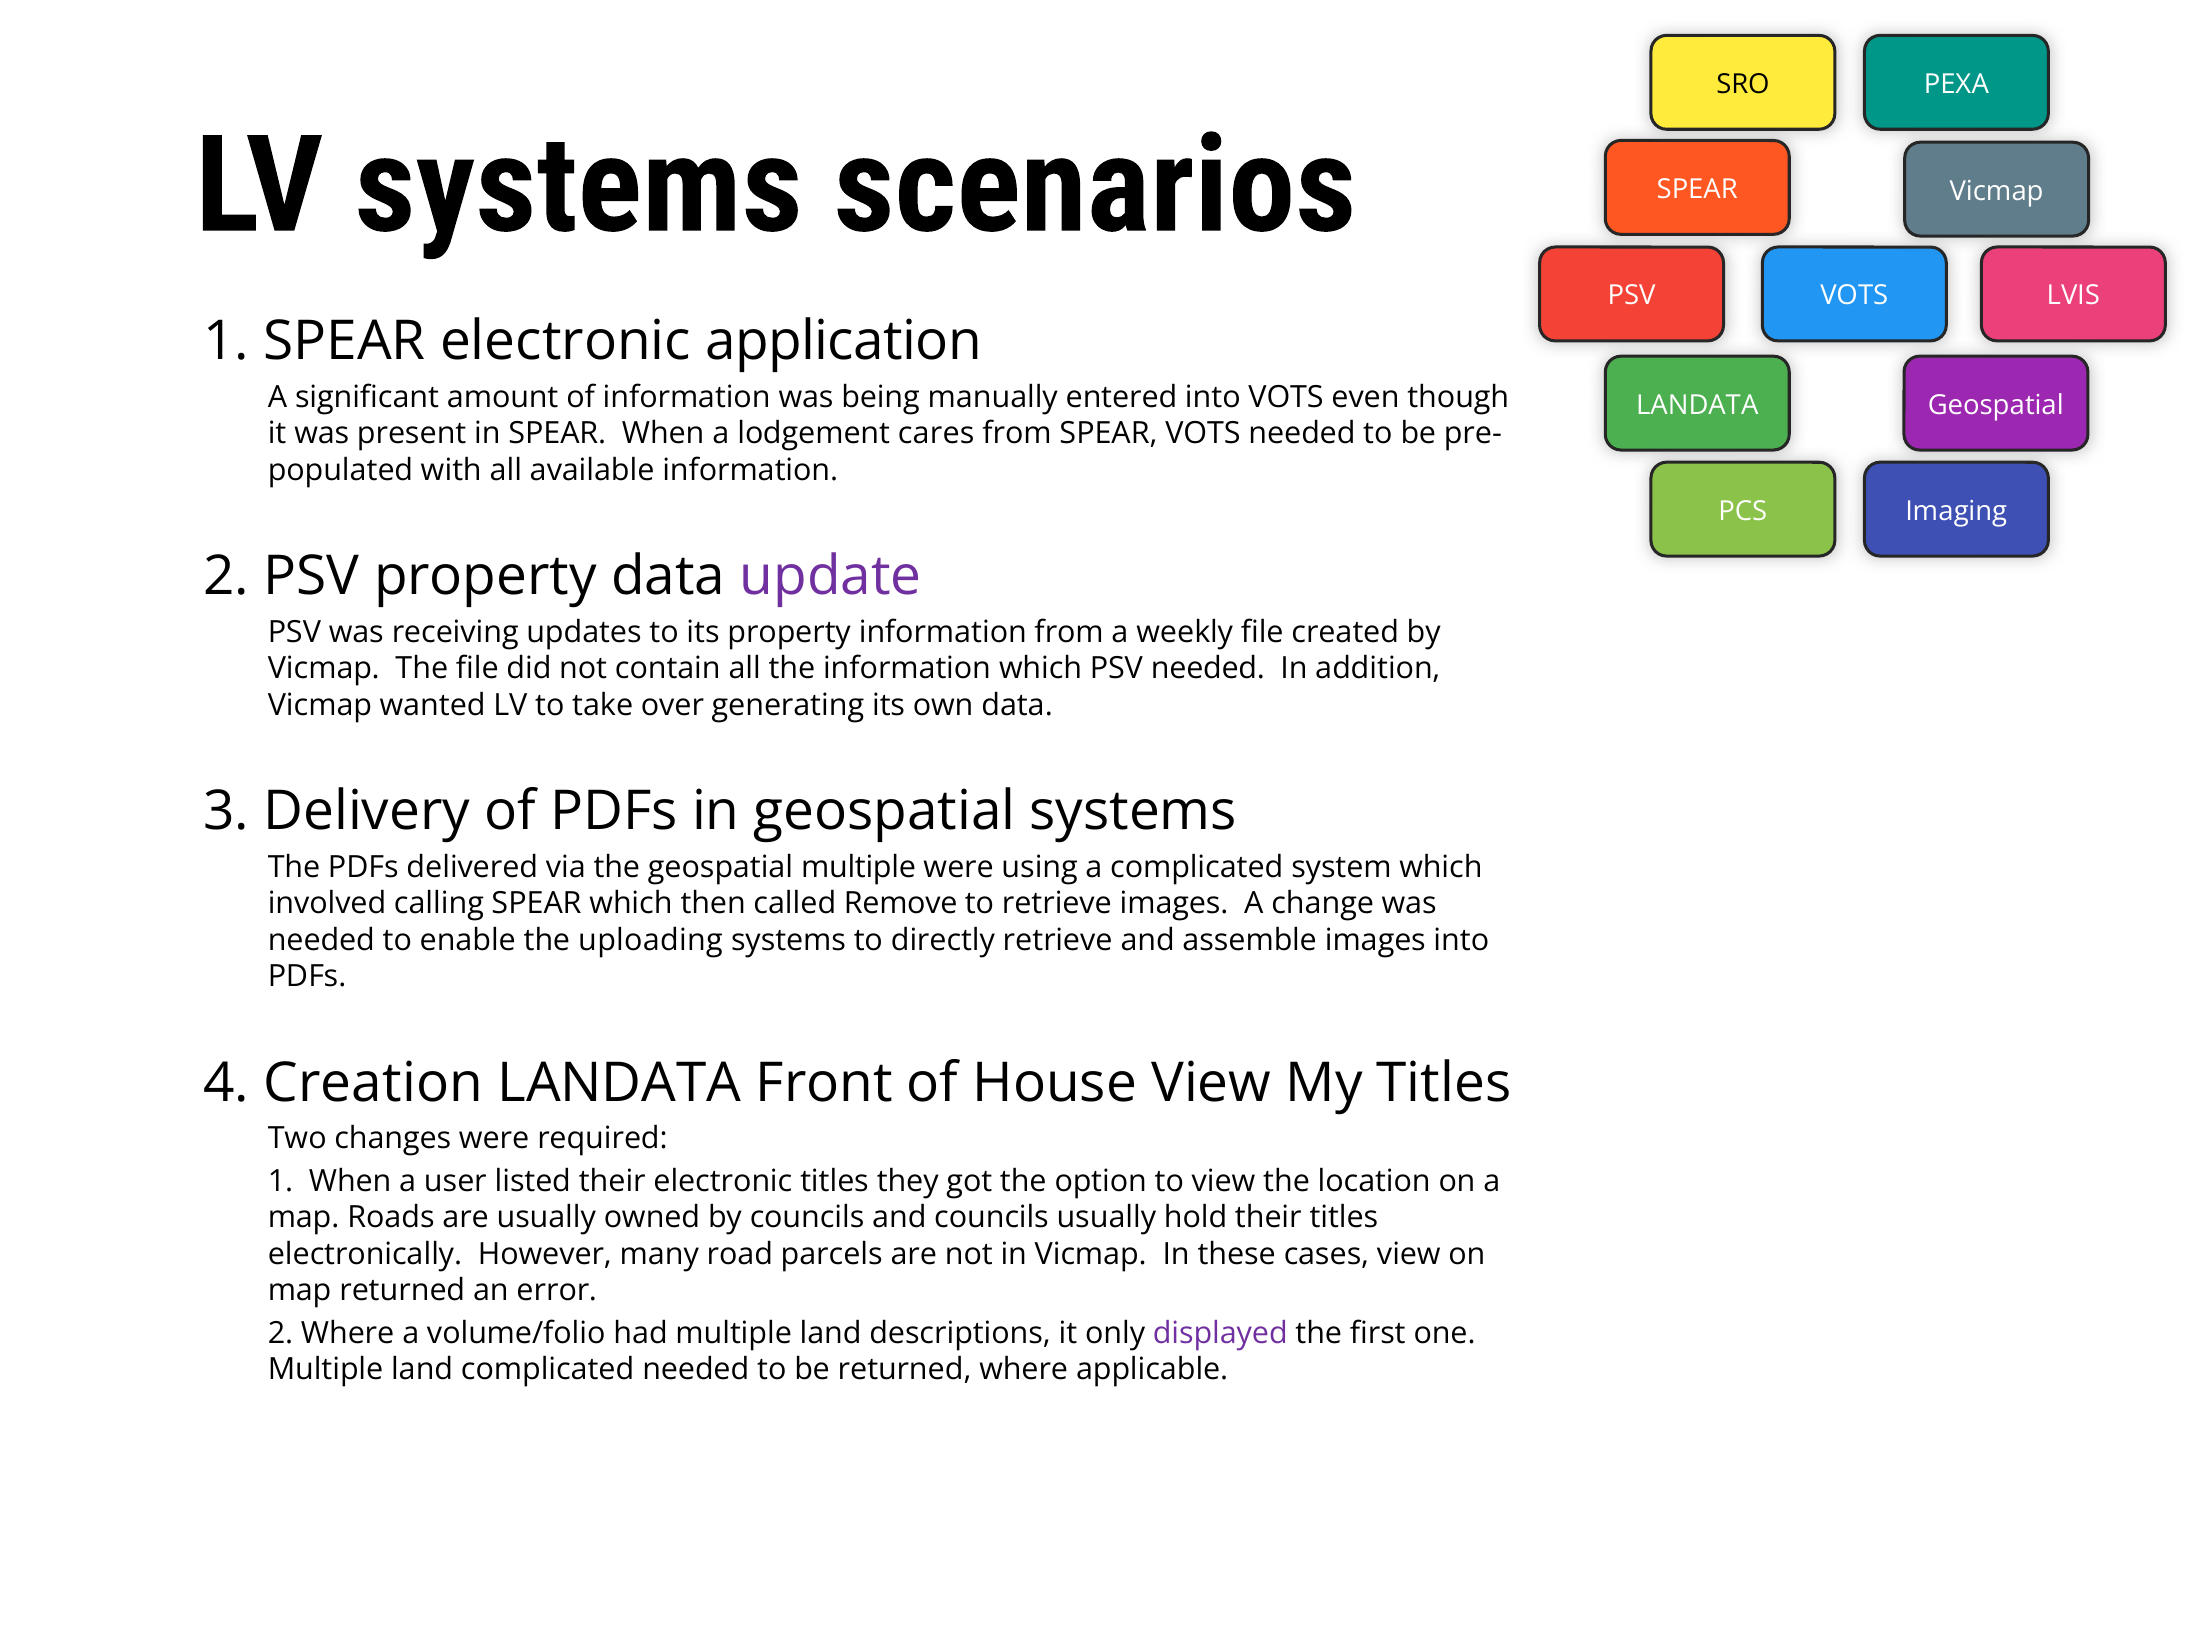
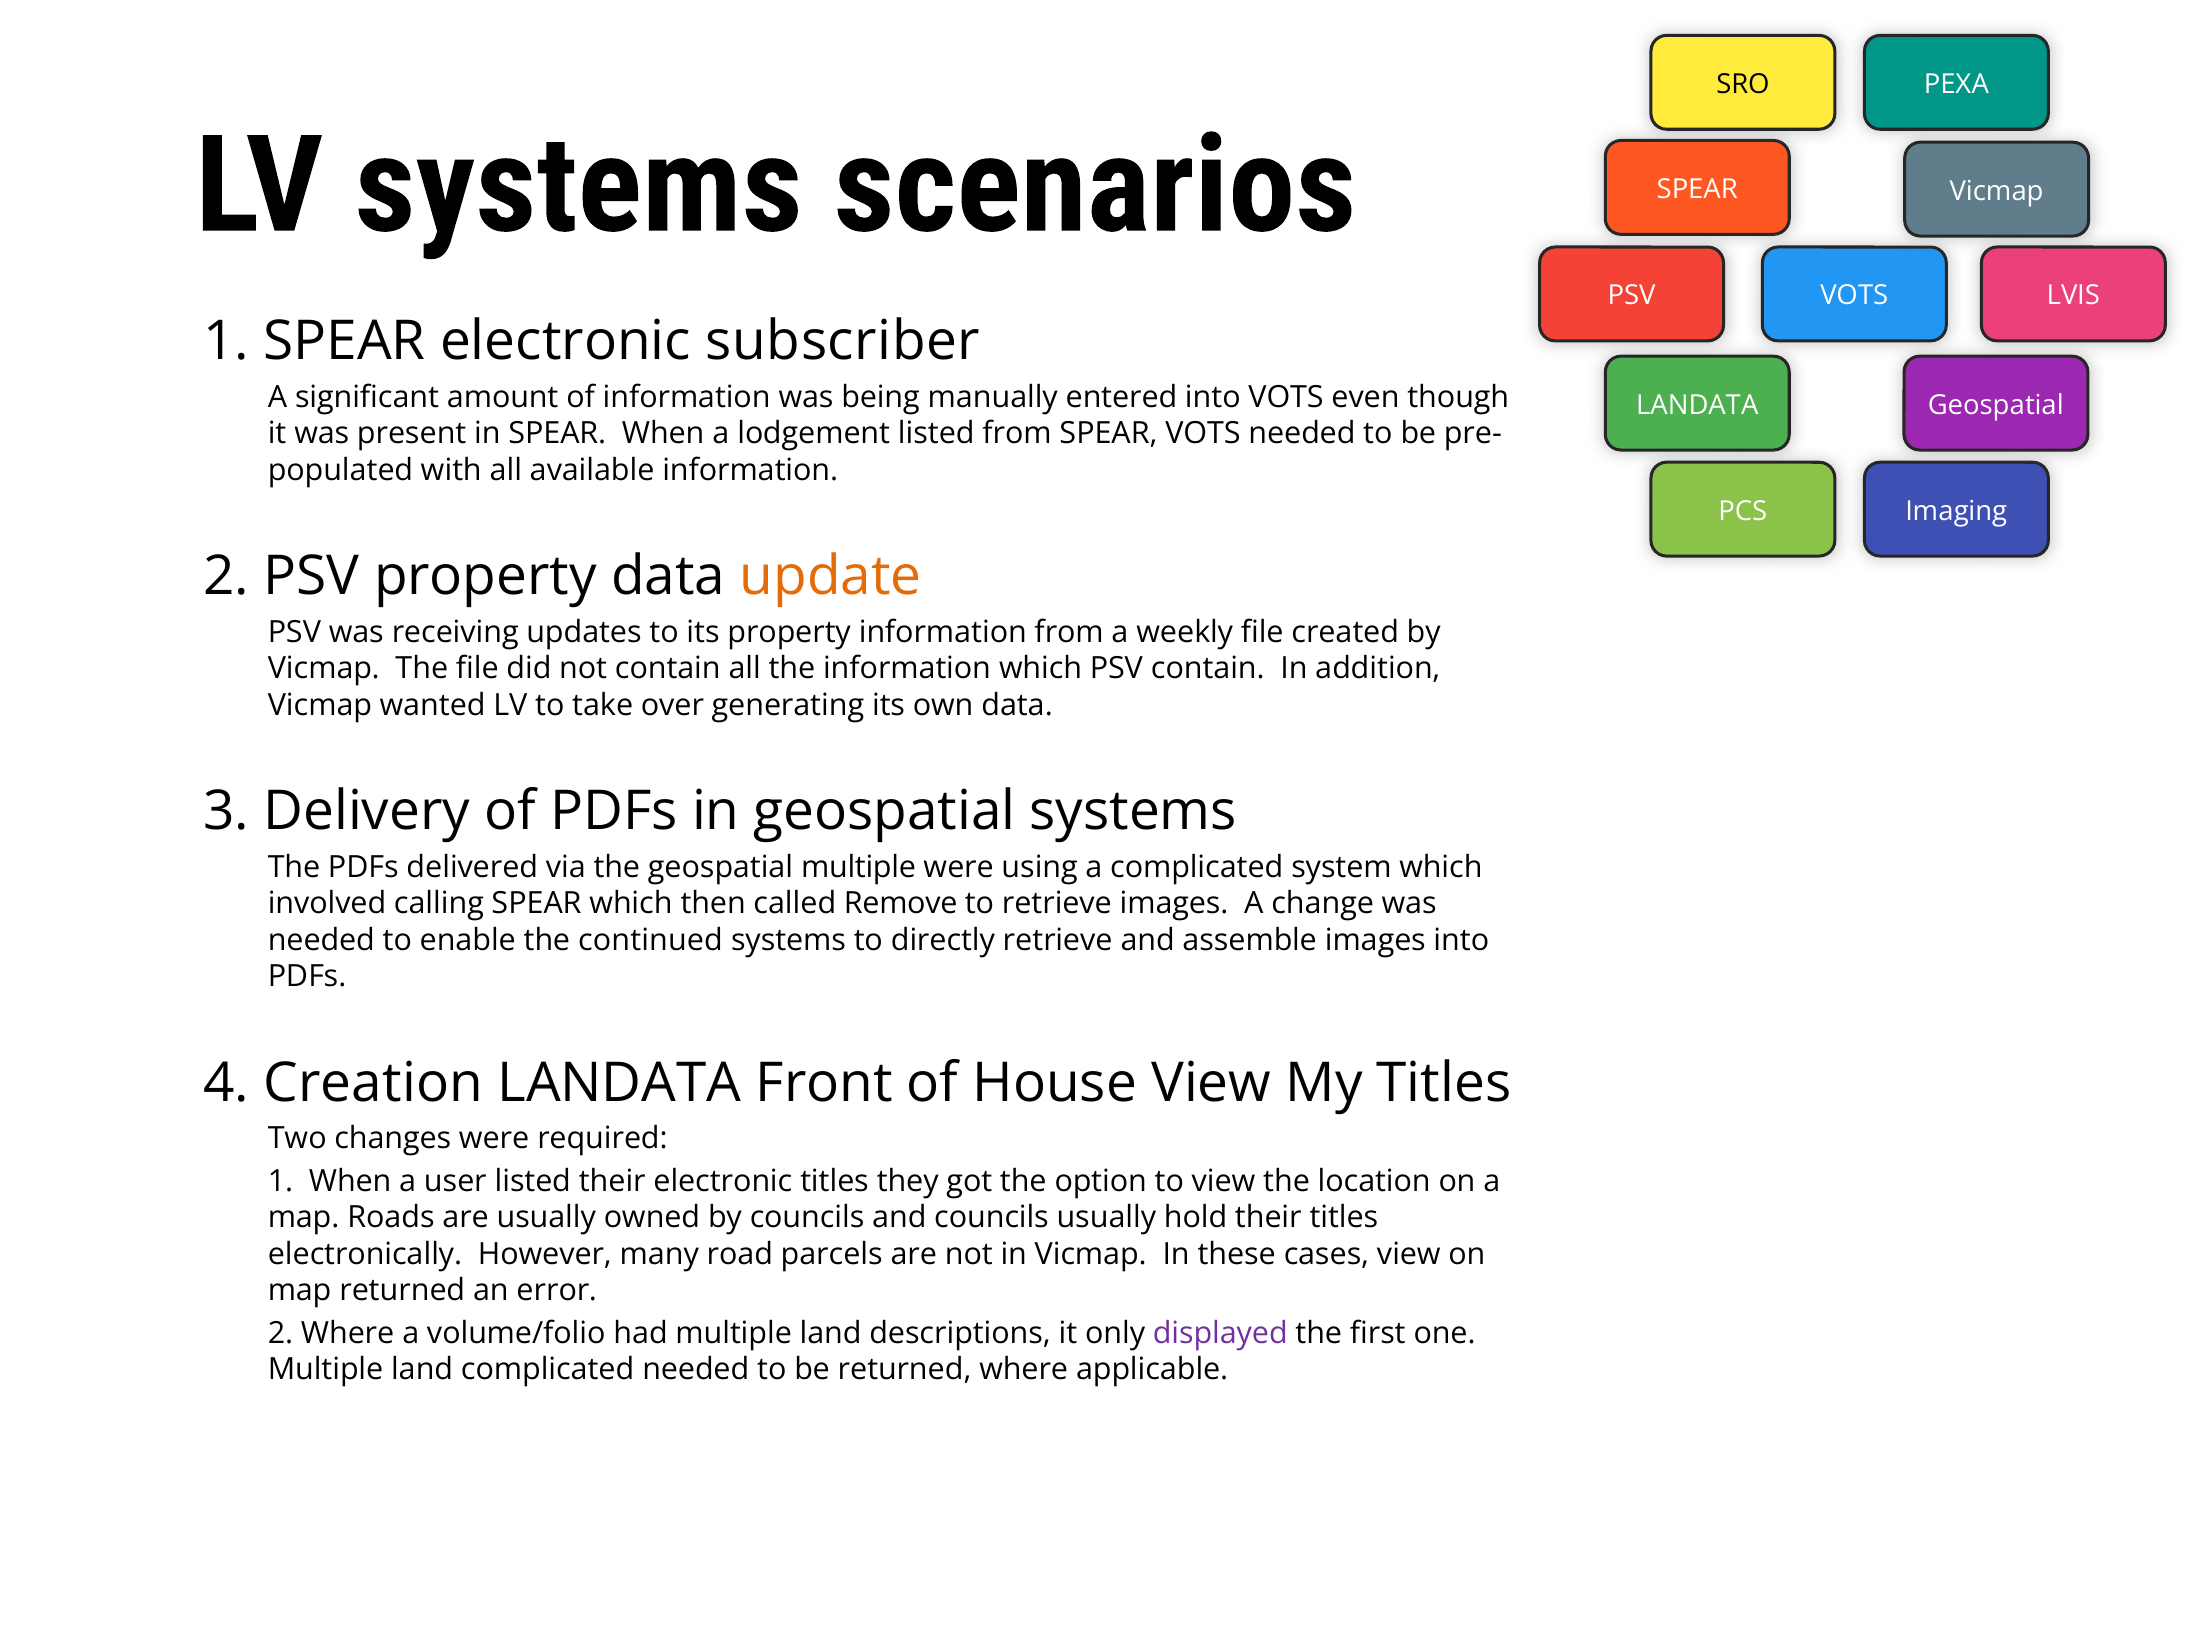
application: application -> subscriber (843, 342)
lodgement cares: cares -> listed (936, 434)
update colour: purple -> orange (831, 577)
PSV needed: needed -> contain (1208, 669)
uploading: uploading -> continued (651, 940)
